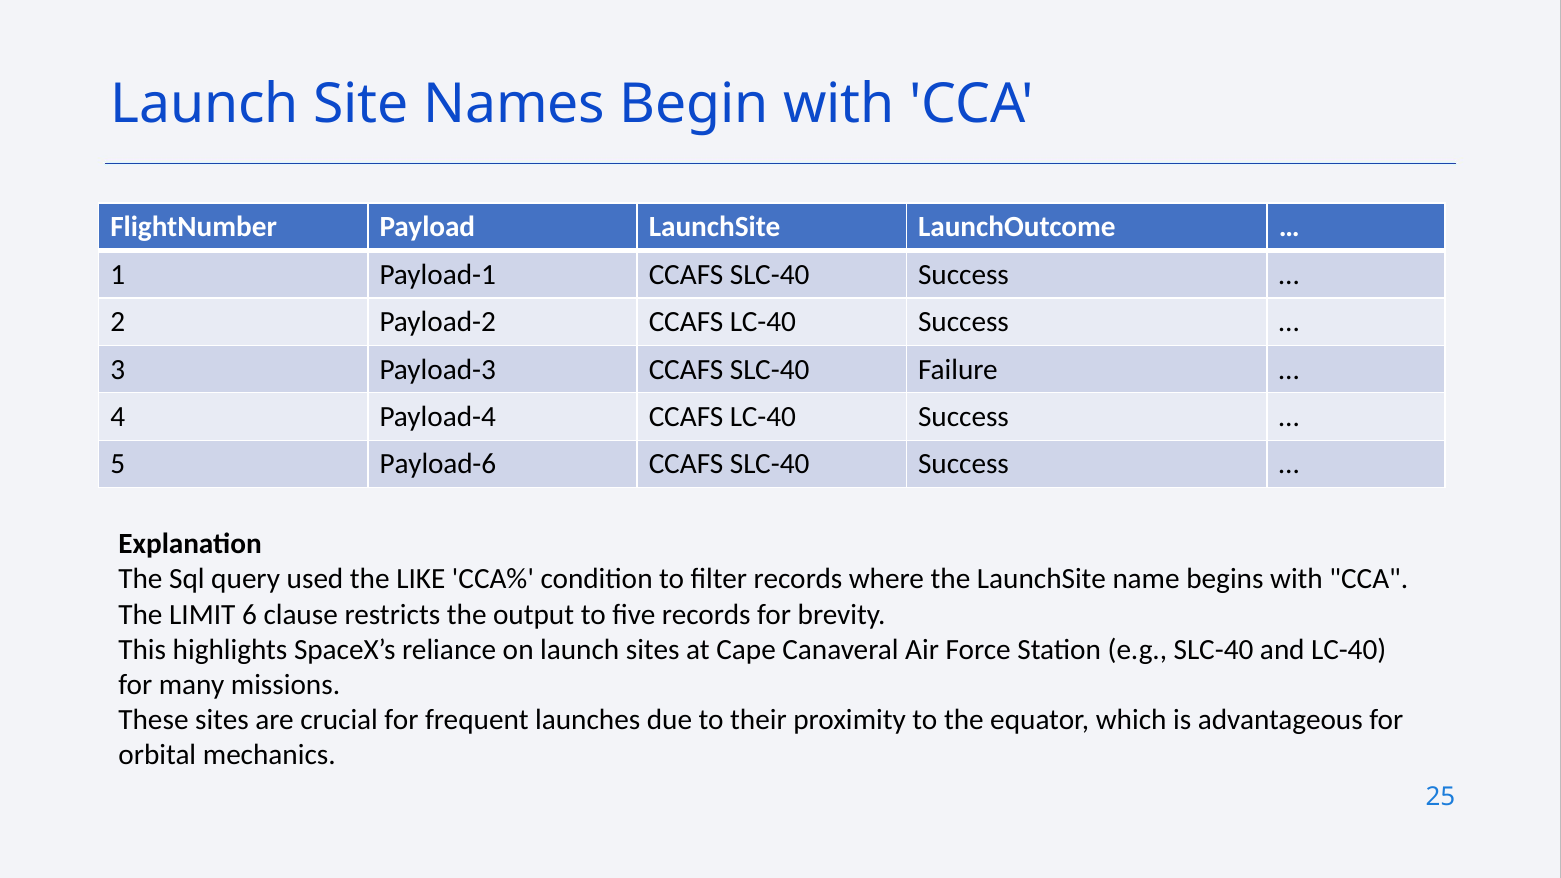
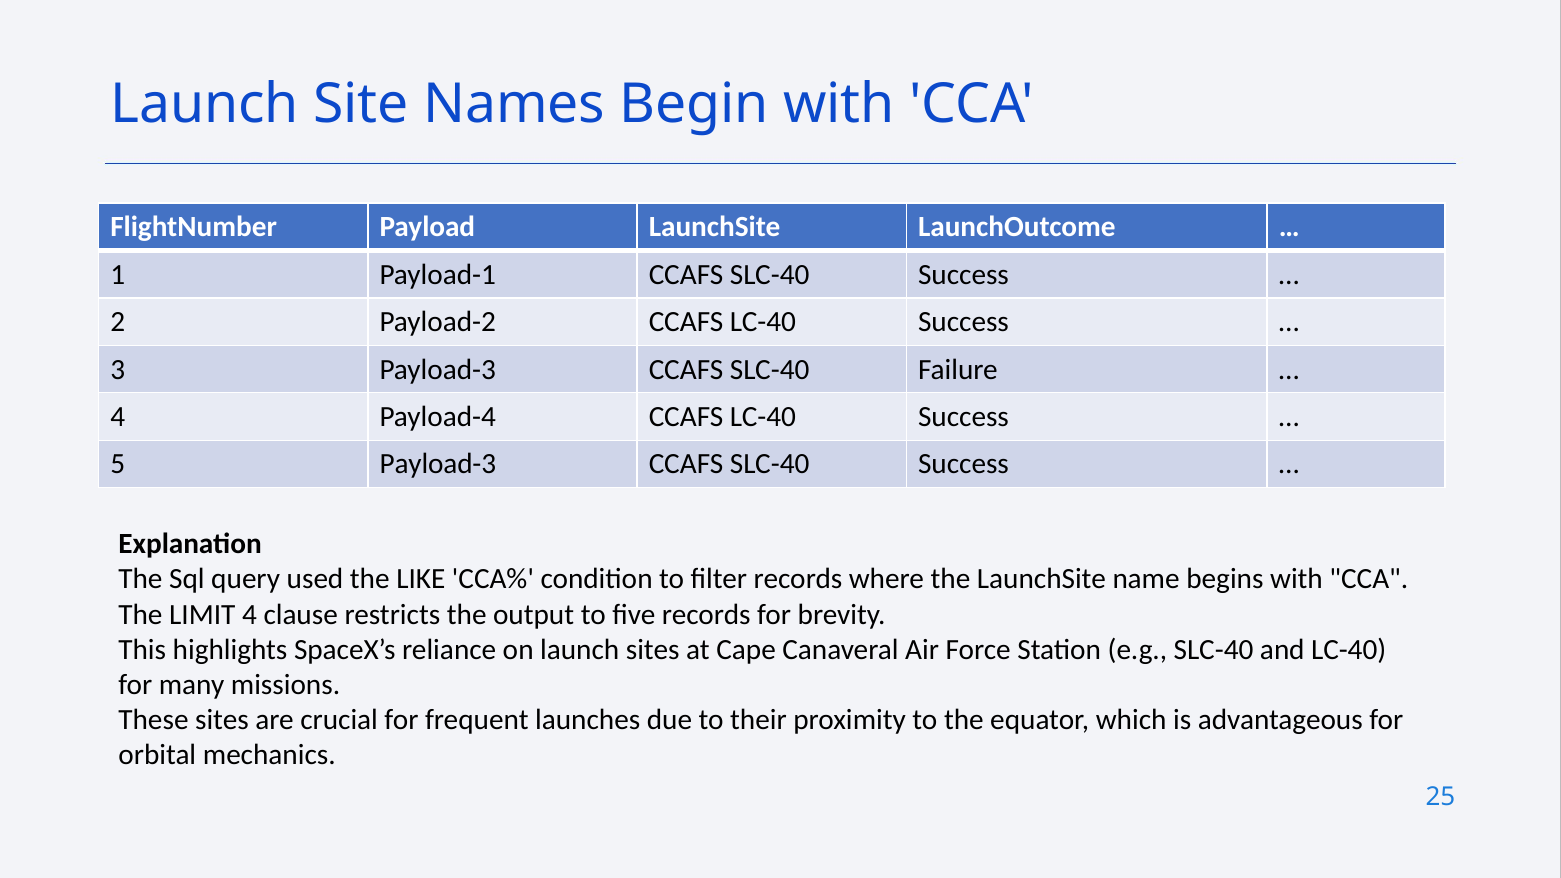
5 Payload-6: Payload-6 -> Payload-3 (438, 464)
LIMIT 6: 6 -> 4 (250, 614)
